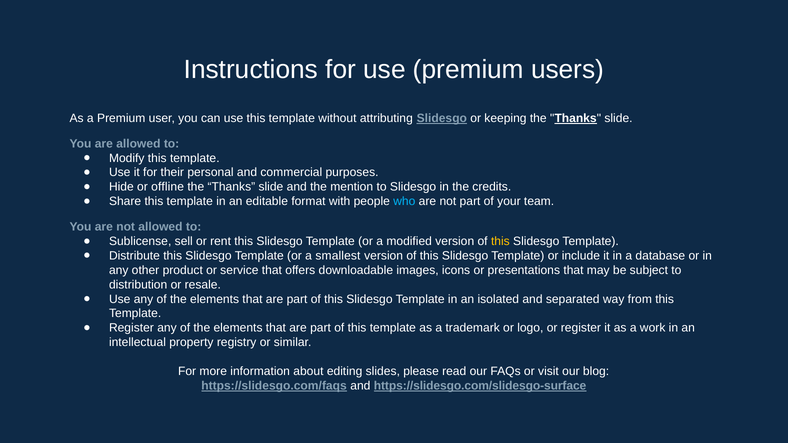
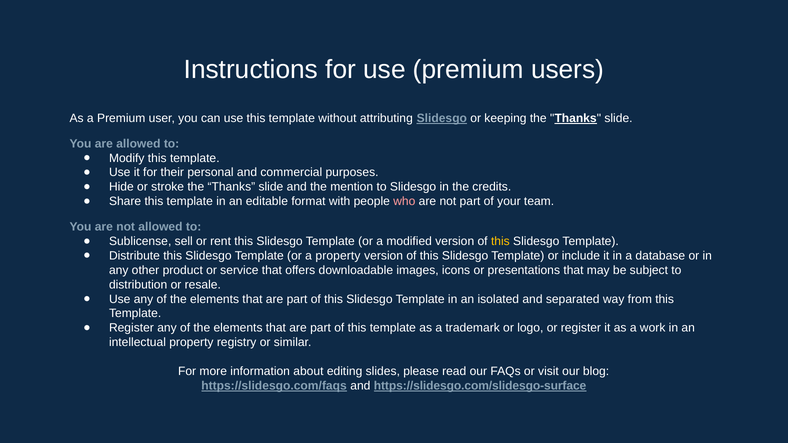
offline: offline -> stroke (168, 187)
who colour: light blue -> pink (404, 202)
a smallest: smallest -> property (338, 256)
